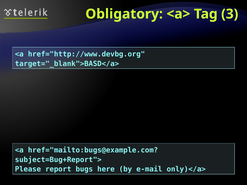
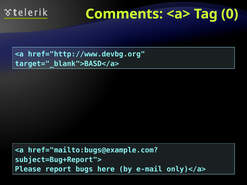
Obligatory: Obligatory -> Comments (124, 14)
3: 3 -> 0 (230, 14)
